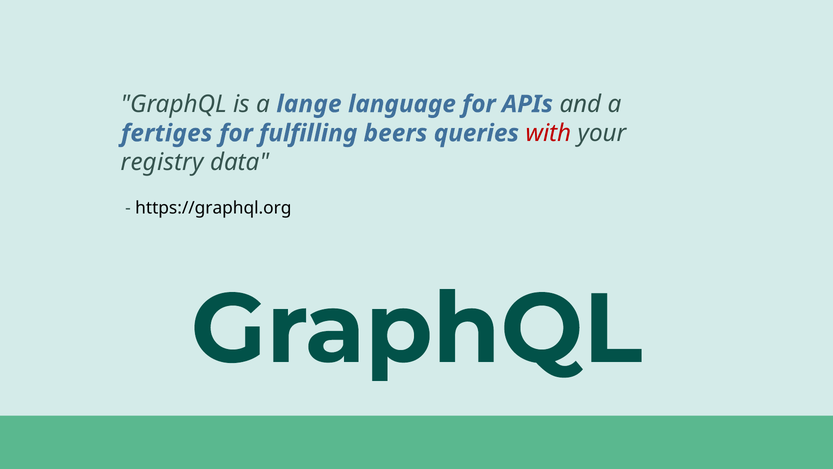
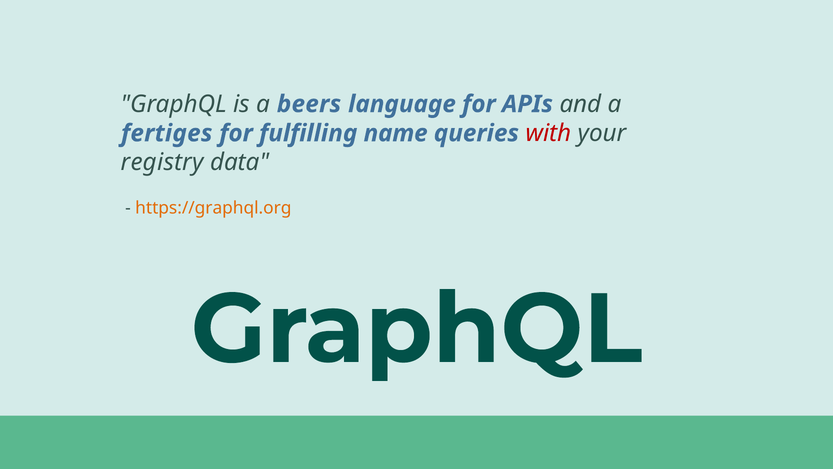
lange: lange -> beers (309, 104)
beers: beers -> name (396, 133)
https://graphql.org colour: black -> orange (213, 208)
